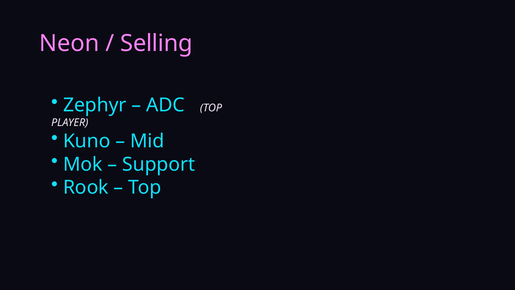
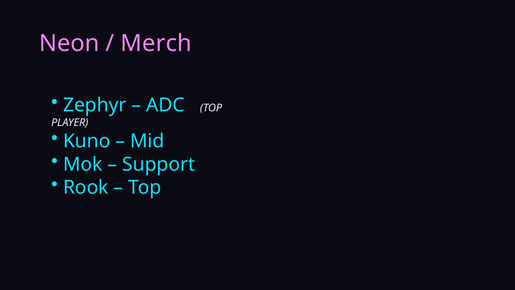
Selling: Selling -> Merch (156, 43)
